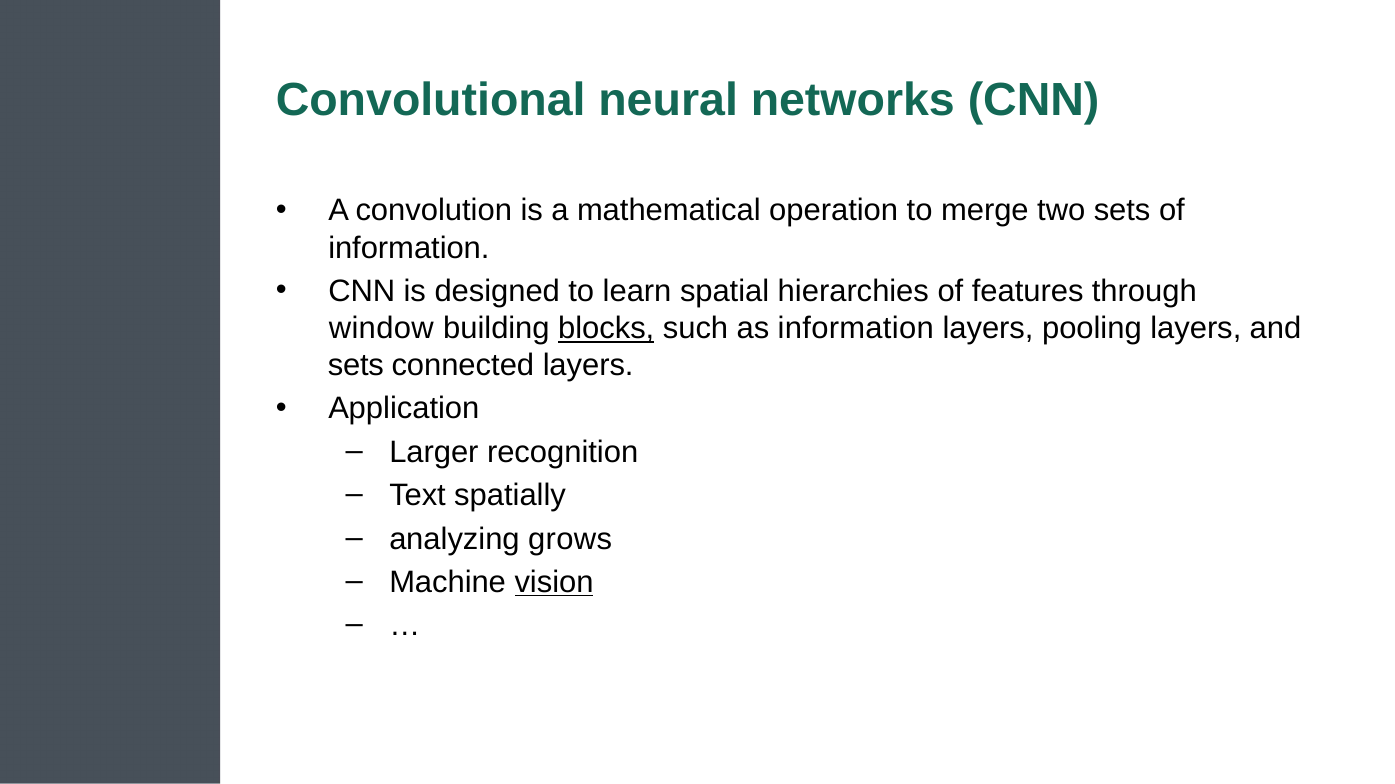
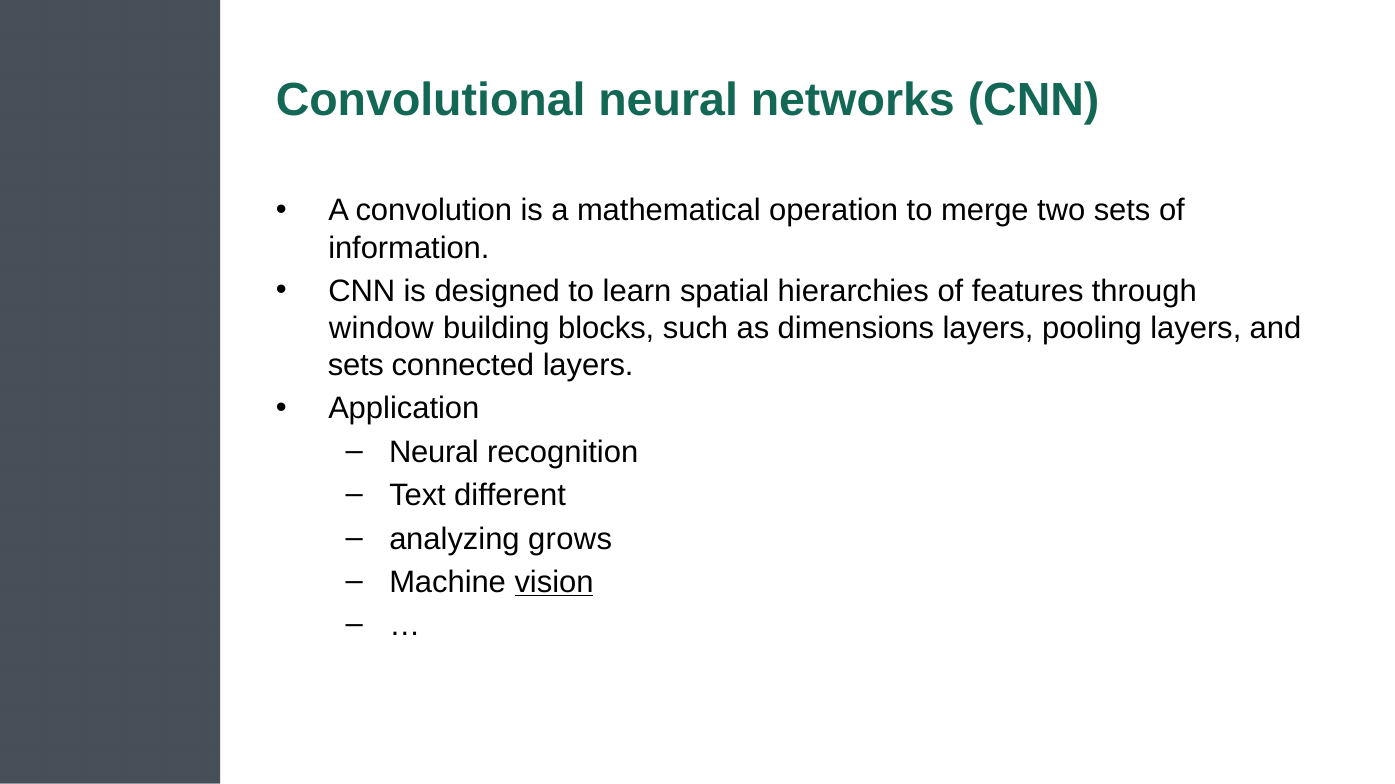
blocks underline: present -> none (606, 329)
as information: information -> dimensions (856, 329)
Larger: Larger -> Neural (434, 453)
spatially: spatially -> different (510, 496)
